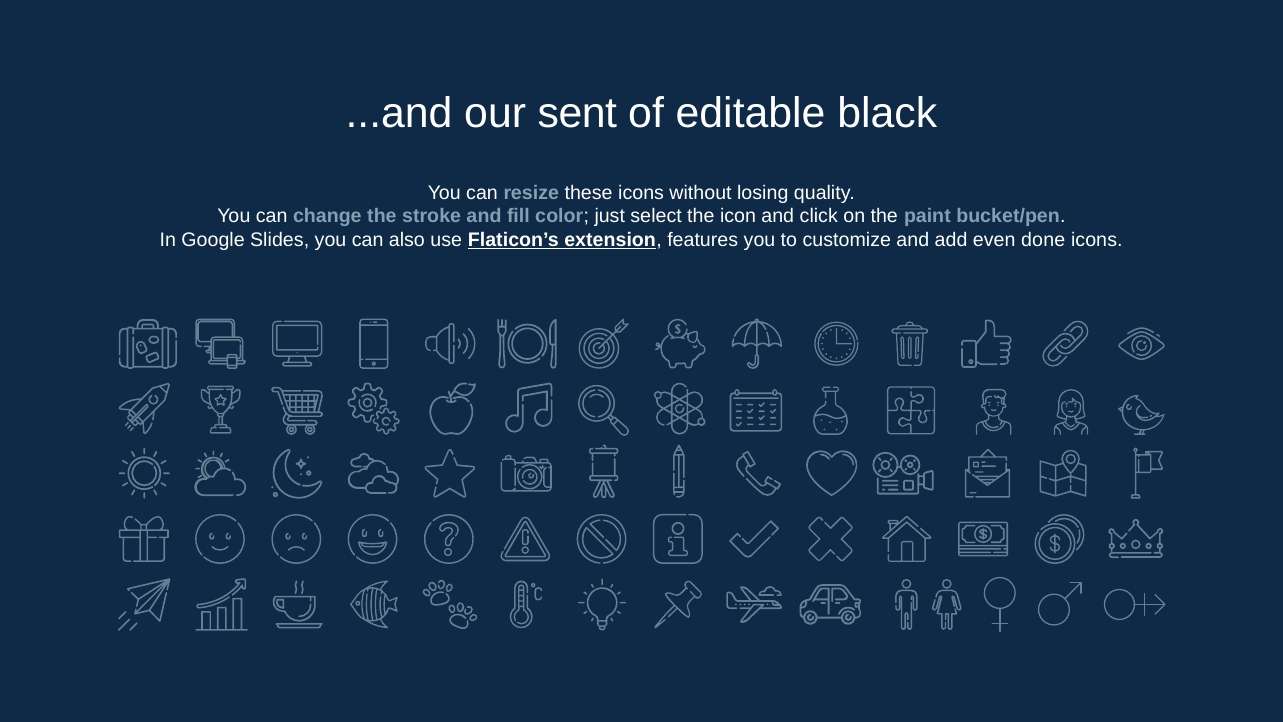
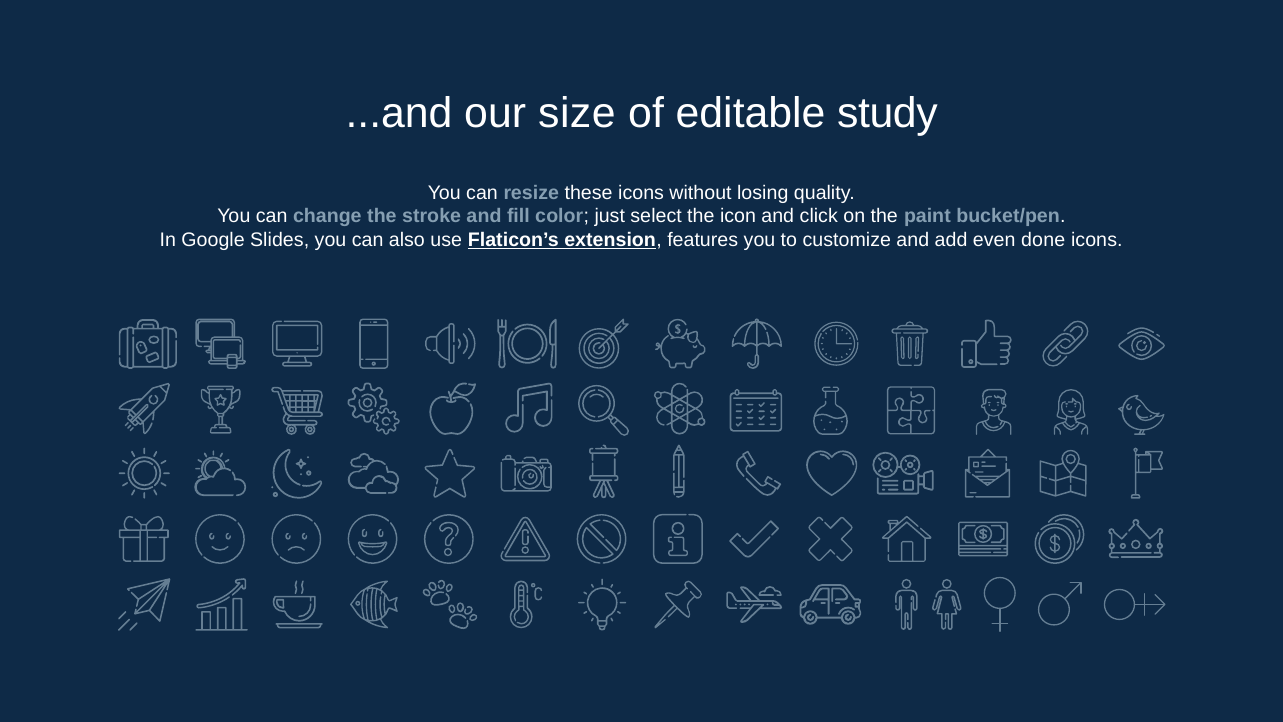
sent: sent -> size (577, 113)
black: black -> study (887, 113)
